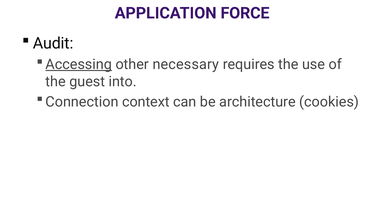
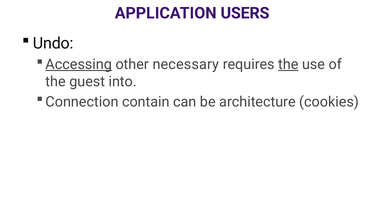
FORCE: FORCE -> USERS (245, 13)
Audit: Audit -> Undo (53, 43)
the underline: none -> present (288, 64)
context: context -> contain (146, 102)
